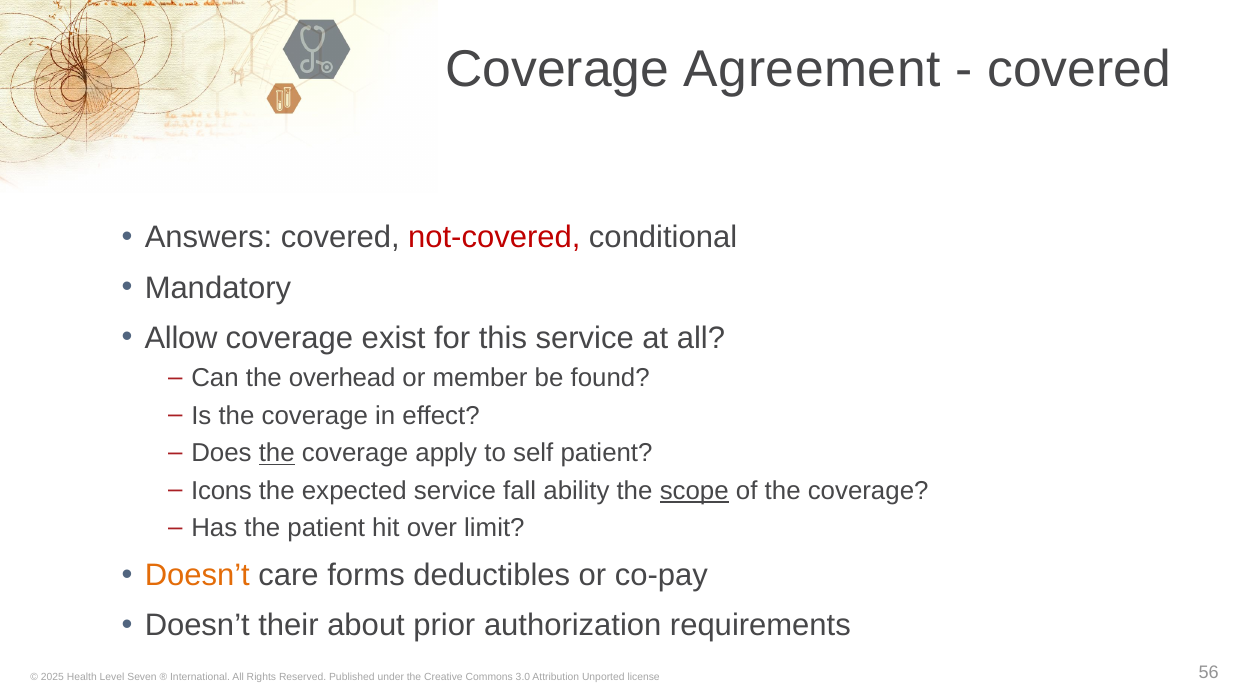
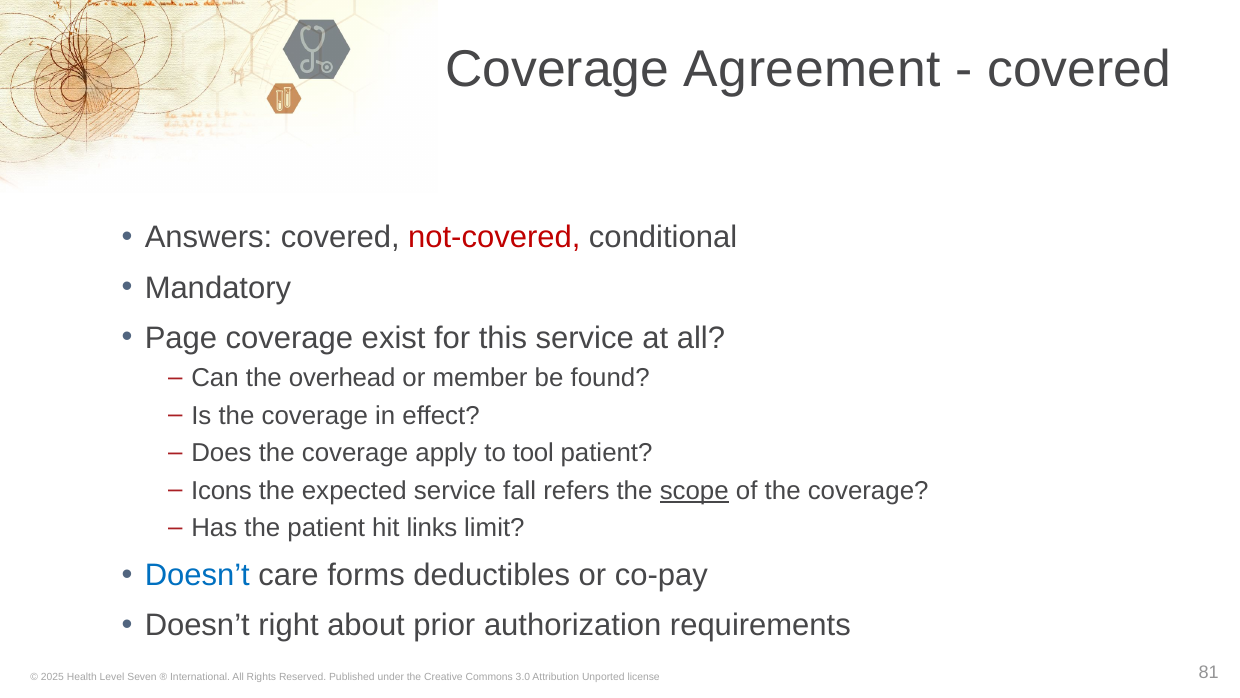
Allow: Allow -> Page (181, 338)
the underline: present -> none (277, 453)
self: self -> tool (533, 453)
ability: ability -> refers (576, 490)
over: over -> links (432, 528)
Doesn’t colour: orange -> blue (197, 575)
their: their -> right (288, 625)
56: 56 -> 81 (1209, 672)
